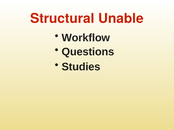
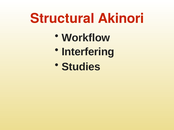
Unable: Unable -> Akinori (121, 19)
Questions: Questions -> Interfering (88, 52)
